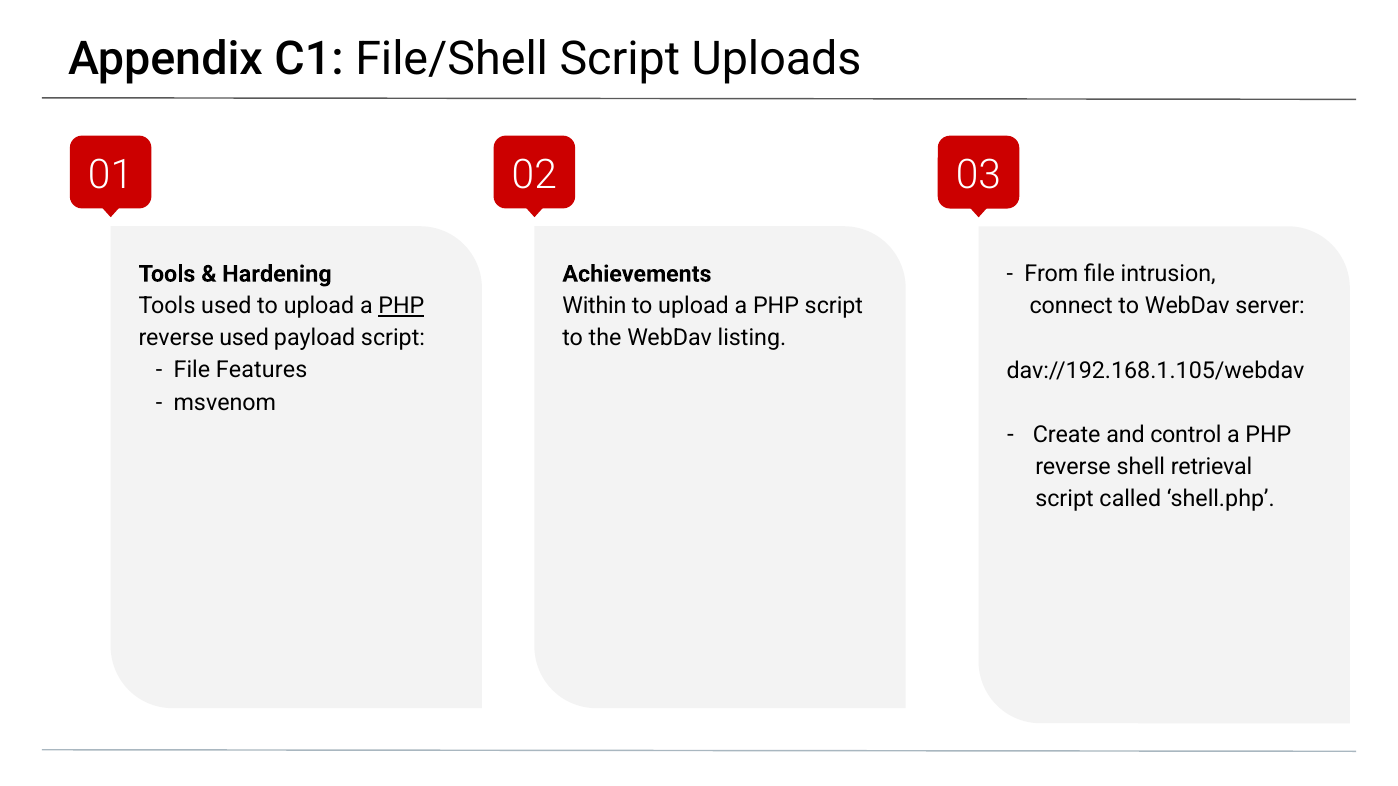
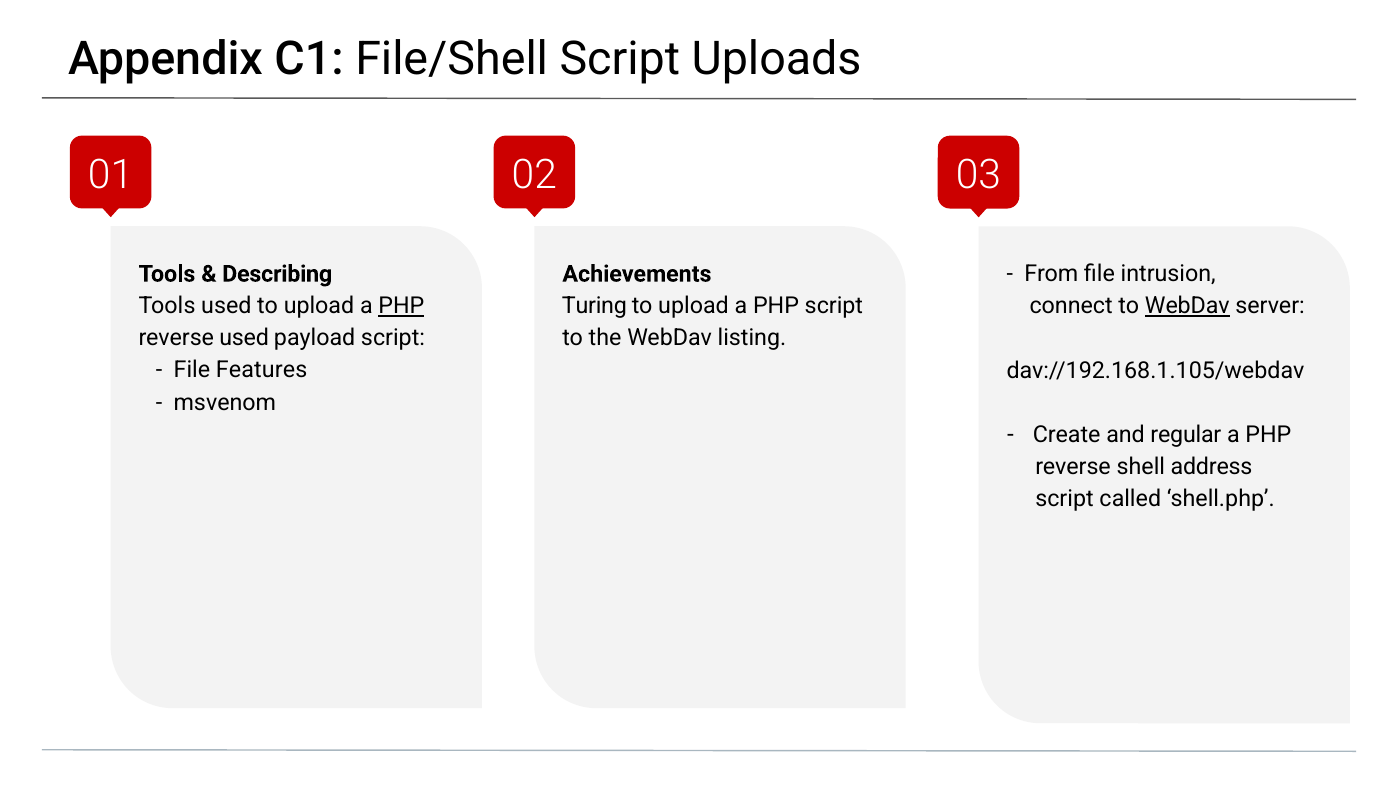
Hardening: Hardening -> Describing (277, 274)
Within: Within -> Turing (594, 306)
WebDav underline: none -> present (1187, 306)
control: control -> regular (1186, 435)
retrieval: retrieval -> address (1212, 467)
